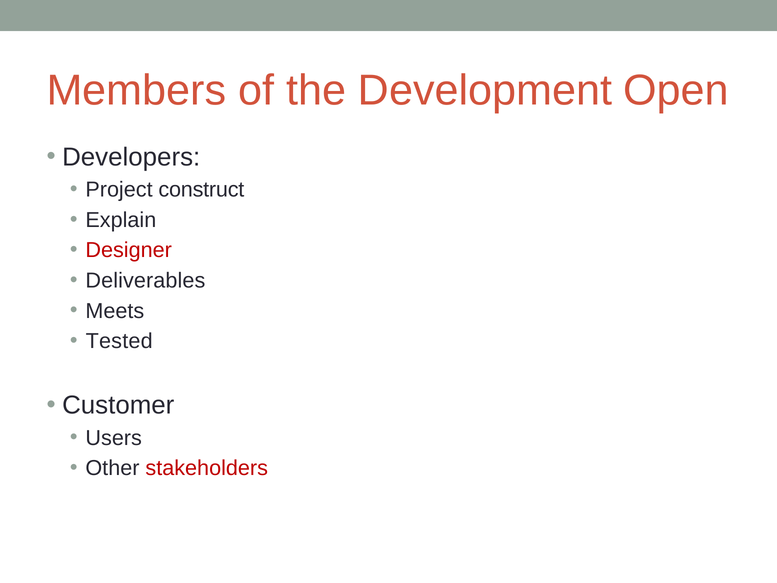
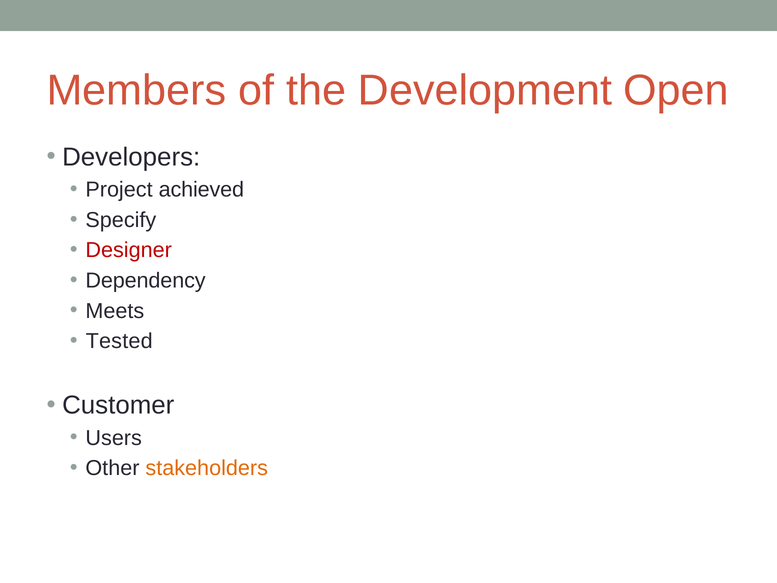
construct: construct -> achieved (201, 190)
Explain: Explain -> Specify (121, 220)
Deliverables: Deliverables -> Dependency (146, 281)
stakeholders colour: red -> orange (207, 468)
